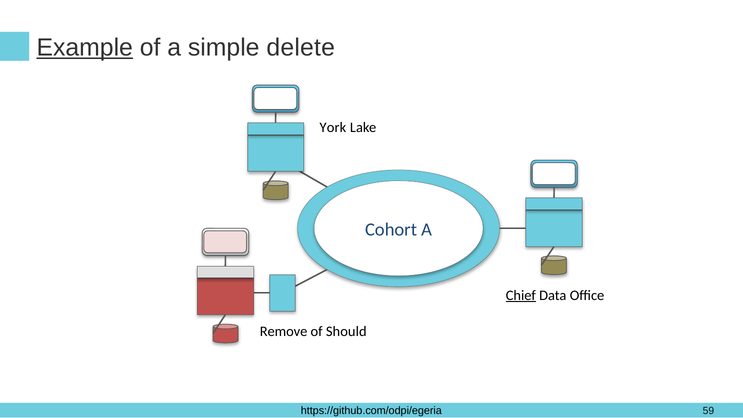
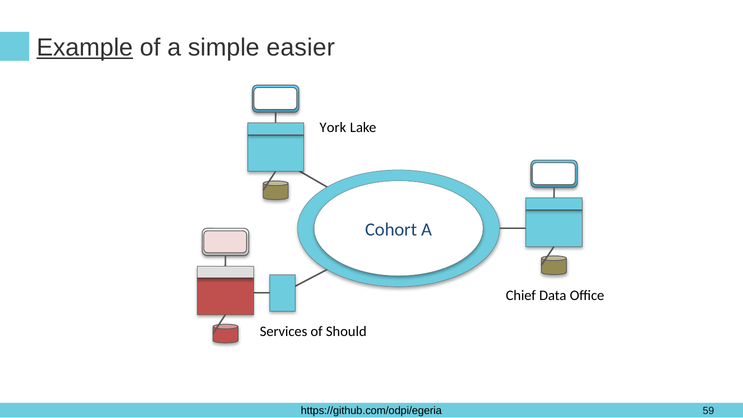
delete: delete -> easier (301, 48)
Chief underline: present -> none (521, 295)
Remove: Remove -> Services (284, 332)
